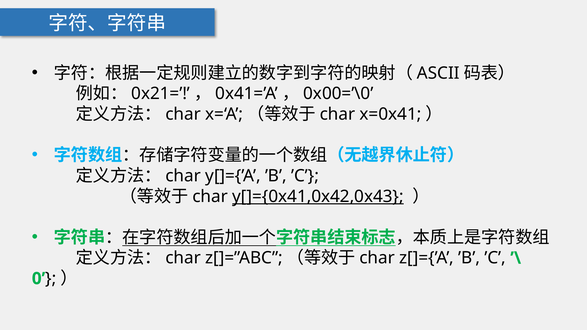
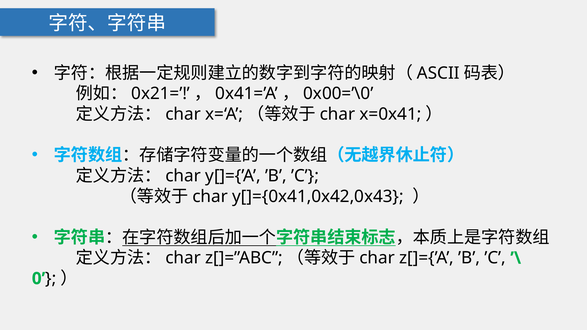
y[]={0x41,0x42,0x43 underline: present -> none (318, 196)
